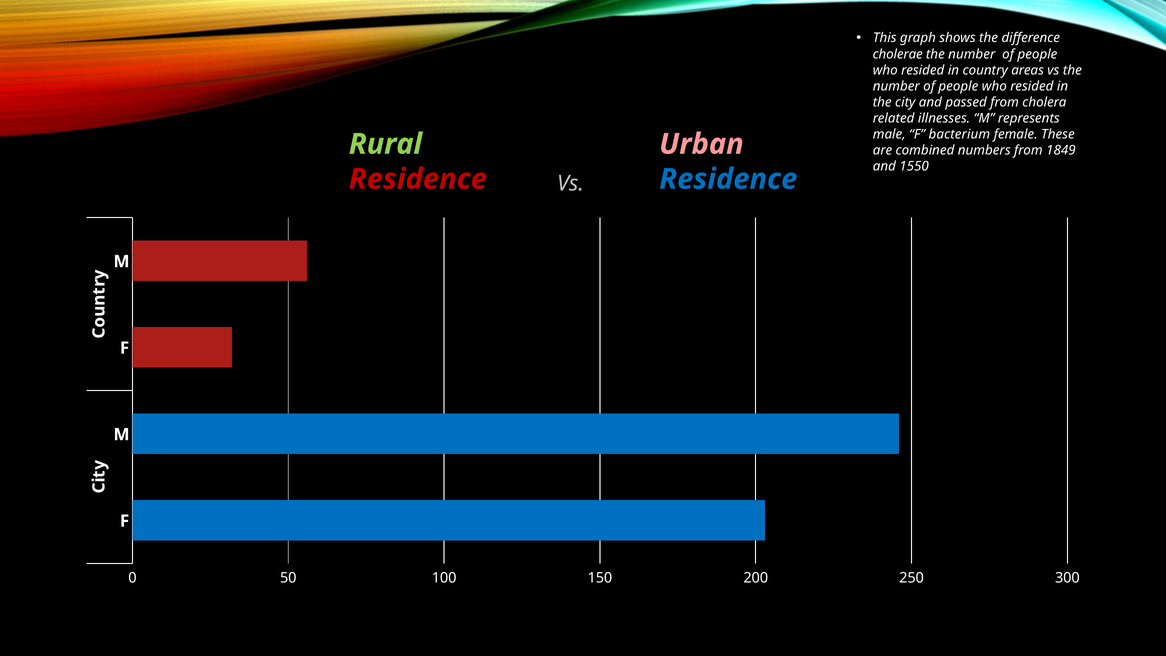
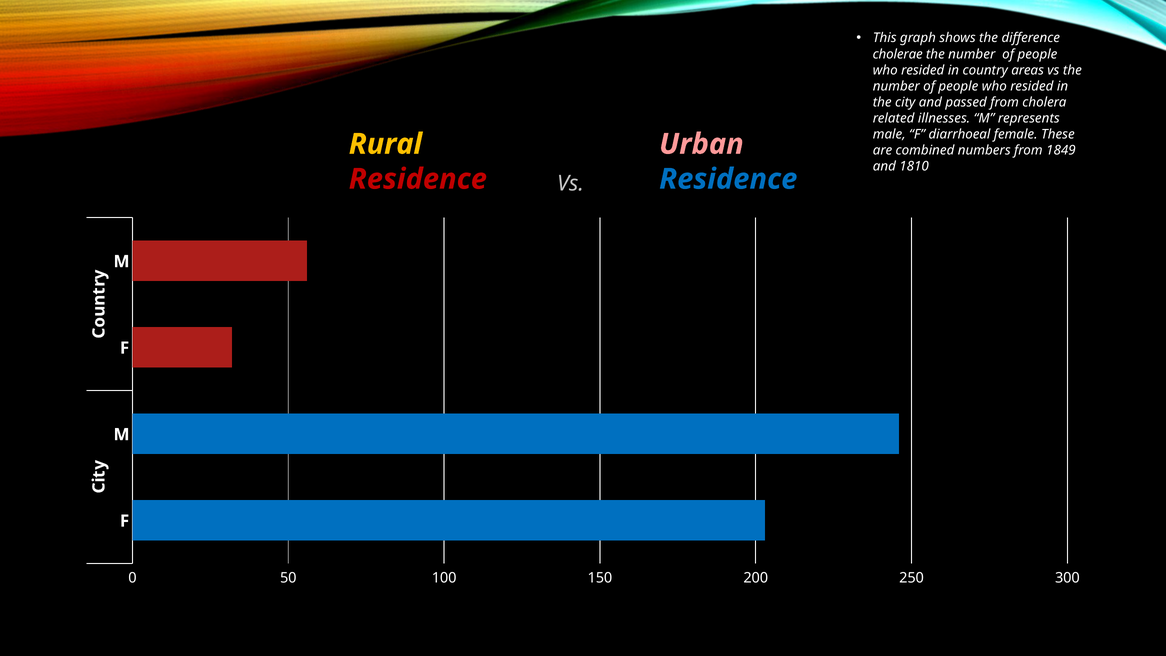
bacterium: bacterium -> diarrhoeal (959, 134)
Rural colour: light green -> yellow (385, 144)
1550: 1550 -> 1810 (914, 166)
